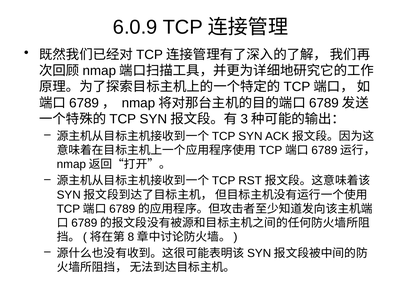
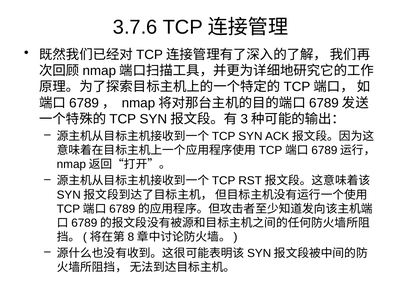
6.0.9: 6.0.9 -> 3.7.6 (135, 27)
